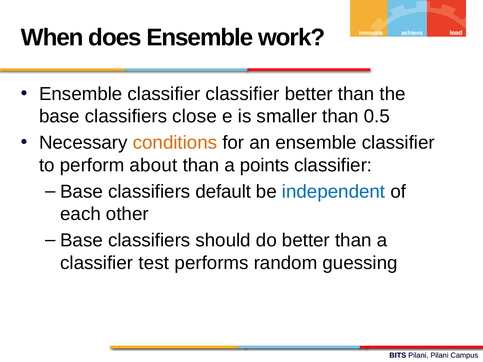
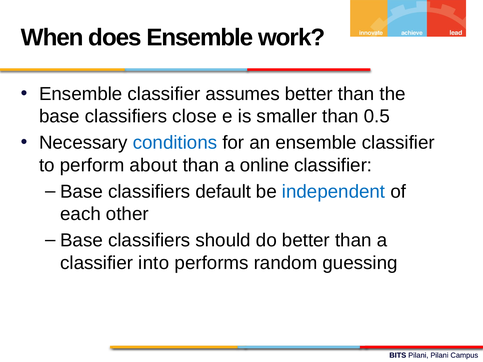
classifier classifier: classifier -> assumes (243, 94)
conditions colour: orange -> blue (175, 143)
points: points -> online (265, 165)
test: test -> into (154, 263)
